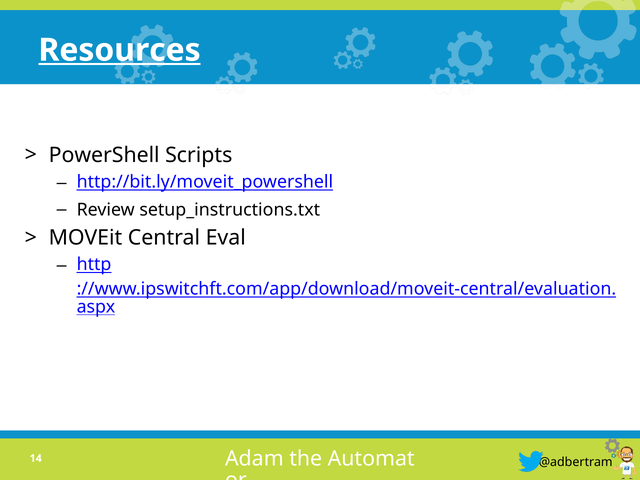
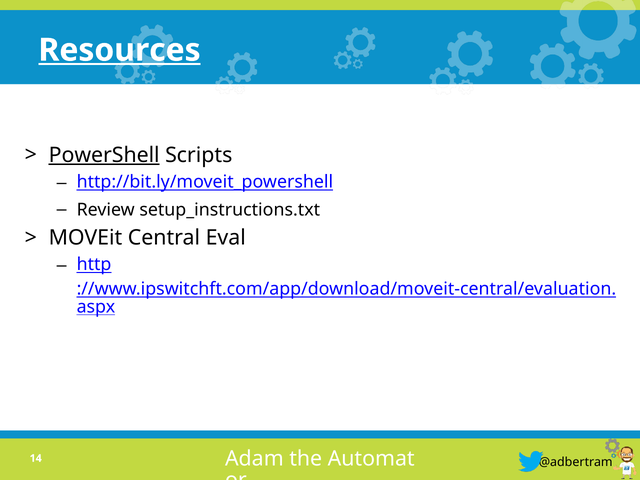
PowerShell underline: none -> present (104, 155)
